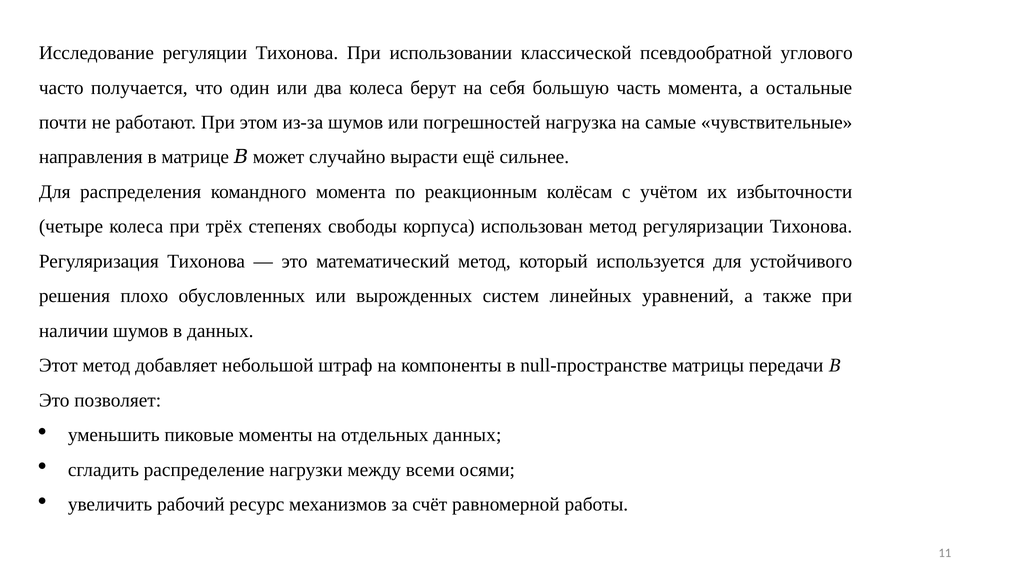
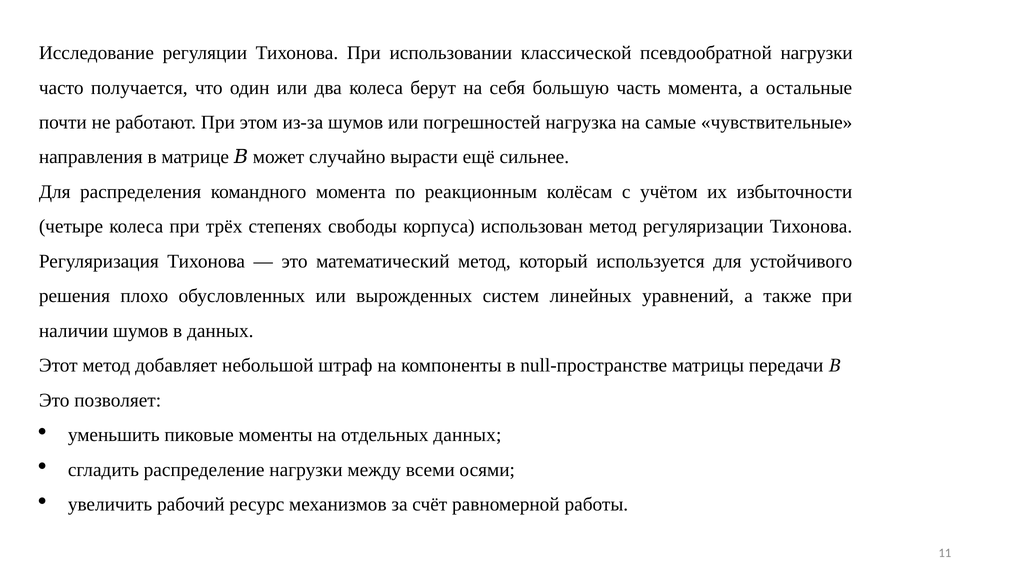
псевдообратной углового: углового -> нагрузки (817, 53)
